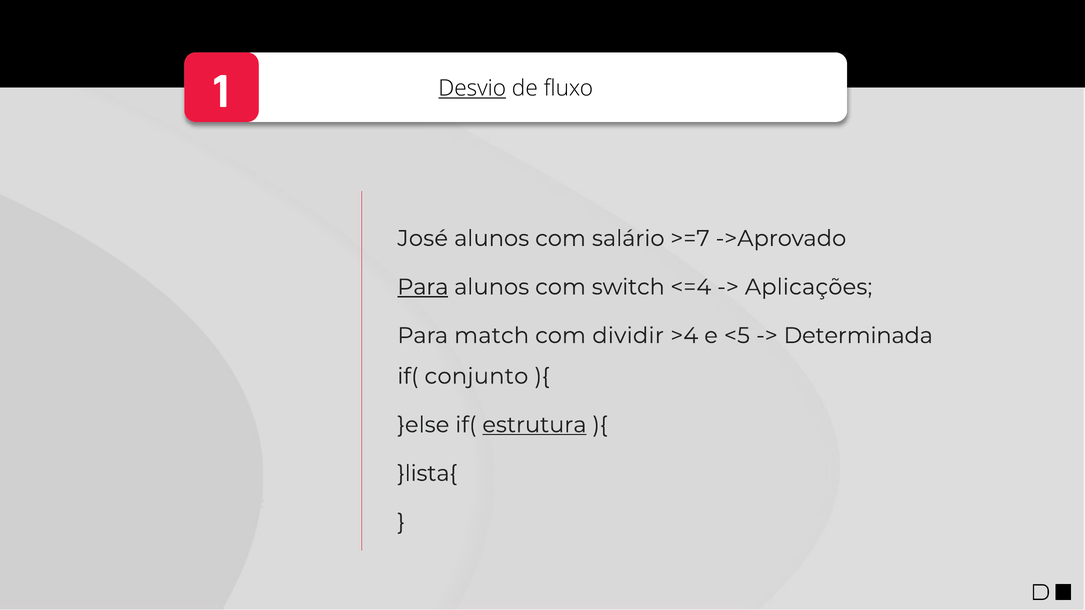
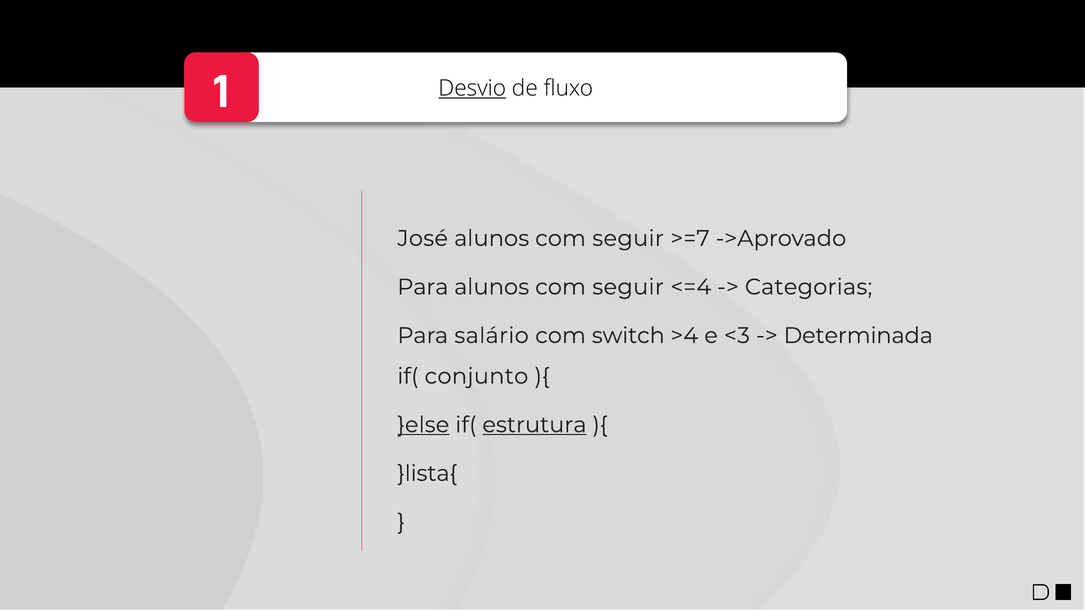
salário: salário -> seguir (628, 239)
Para underline: present -> none (423, 287)
switch: switch -> seguir (628, 287)
Aplicações: Aplicações -> Categorias (809, 287)
match: match -> salário (492, 336)
dividir: dividir -> switch (628, 336)
<5: <5 -> <3 (737, 336)
}else underline: none -> present (423, 425)
